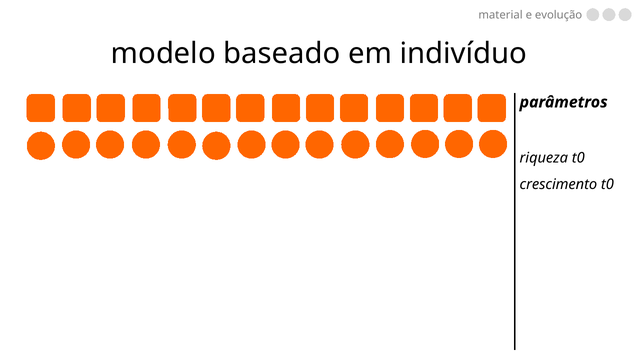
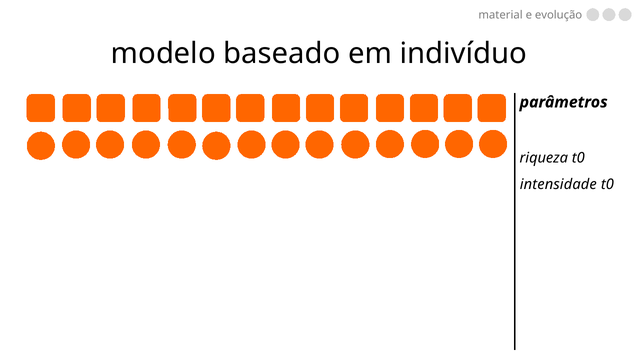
crescimento: crescimento -> intensidade (558, 184)
